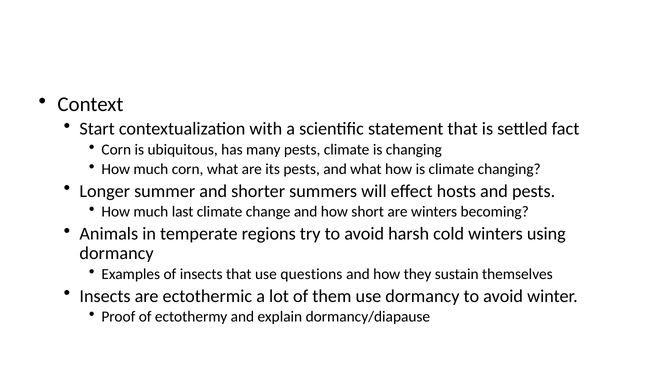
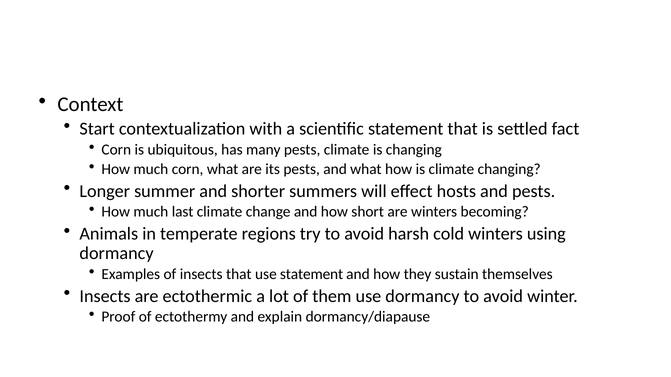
use questions: questions -> statement (312, 274)
